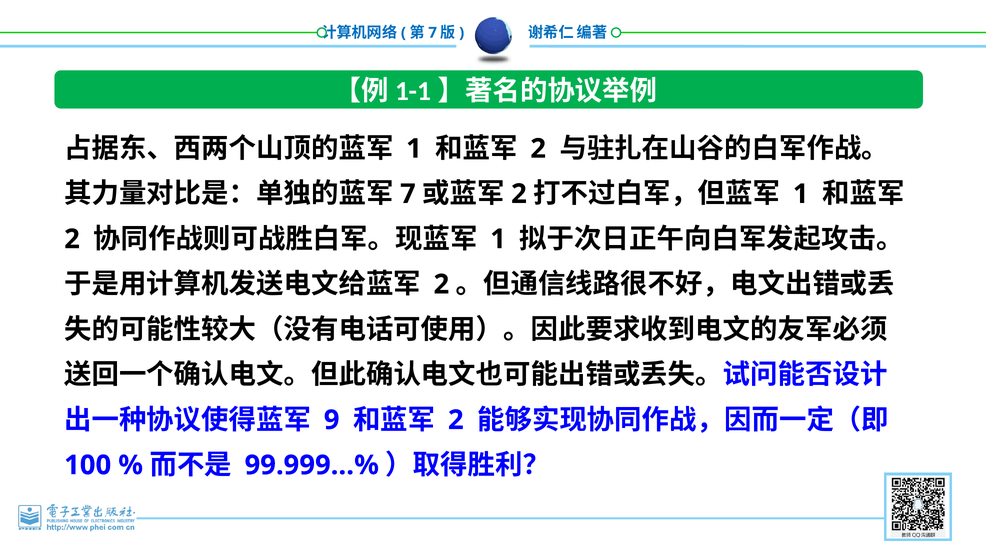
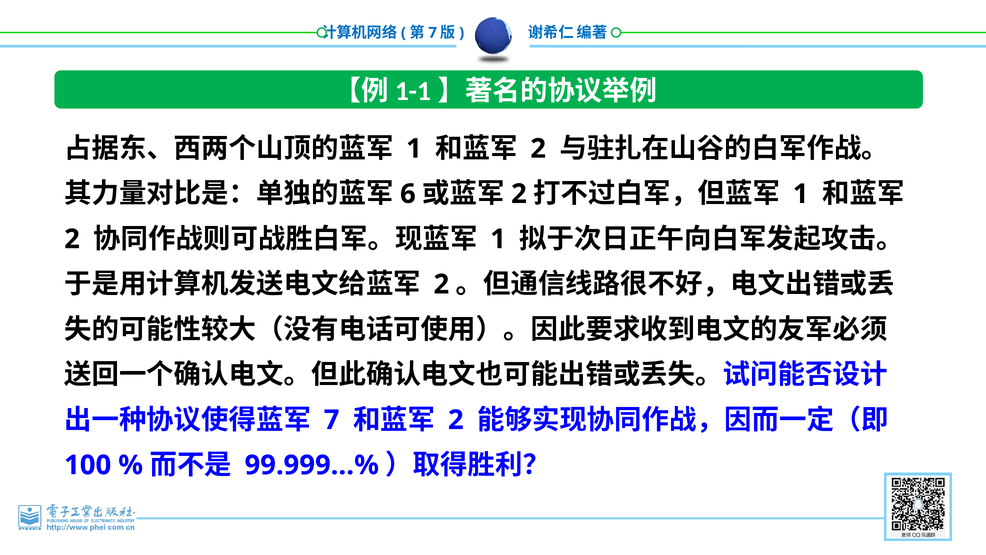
7: 7 -> 6 (408, 194)
9: 9 -> 7 (332, 420)
